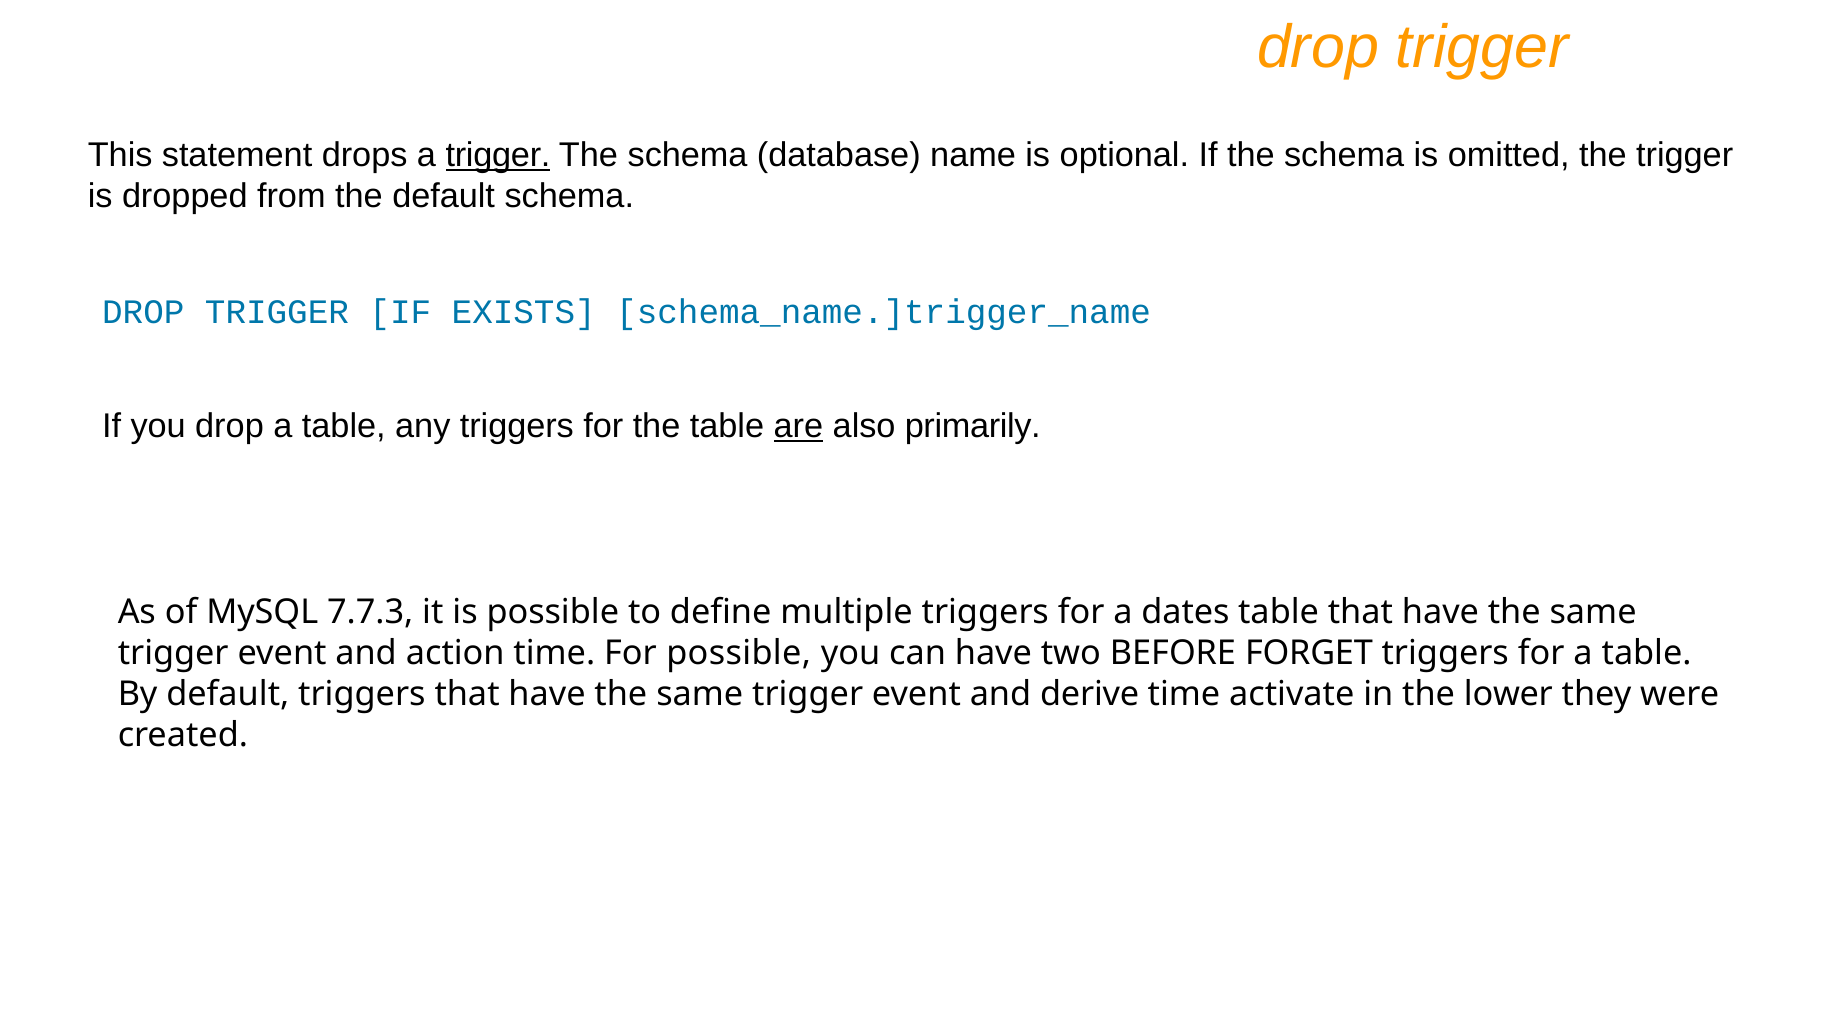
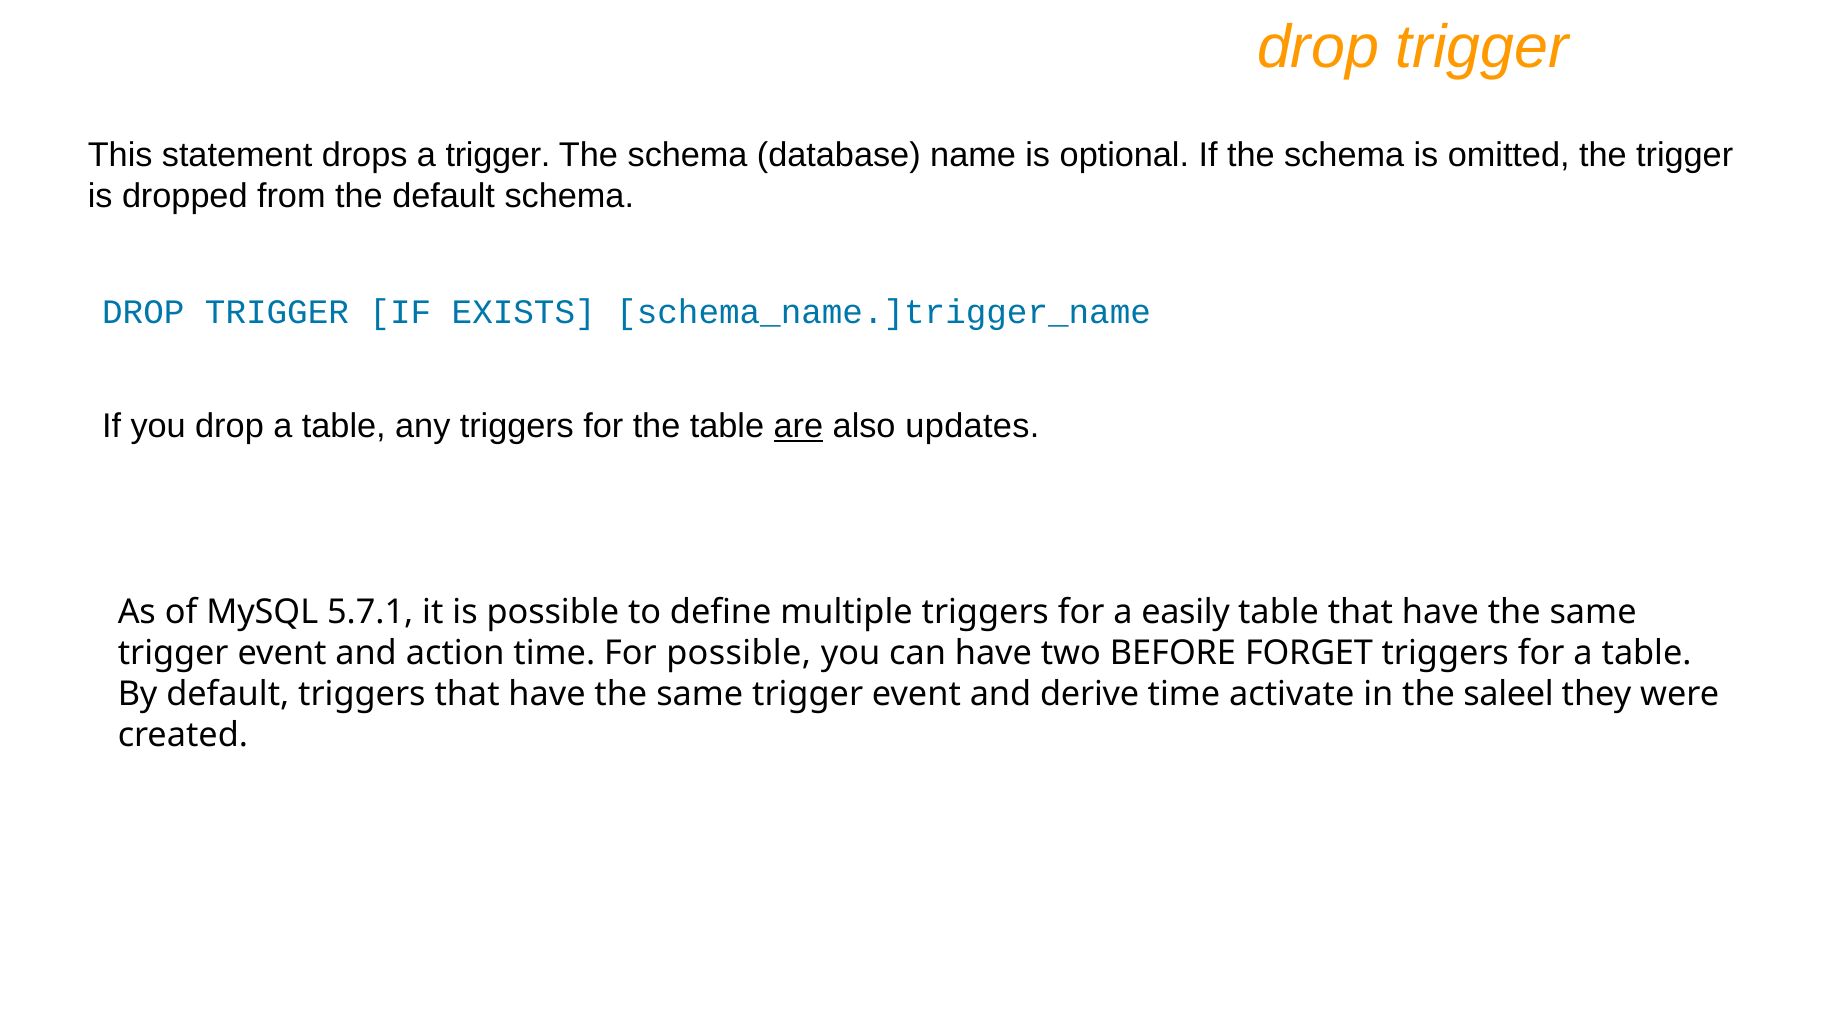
trigger underline: present -> none (498, 155)
primarily: primarily -> updates (972, 427)
7.7.3: 7.7.3 -> 5.7.1 (370, 612)
dates: dates -> easily (1186, 612)
lower: lower -> saleel (1508, 695)
